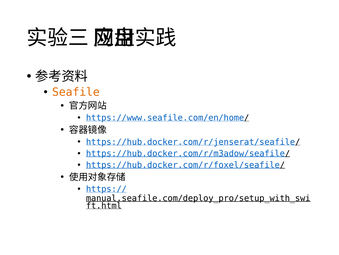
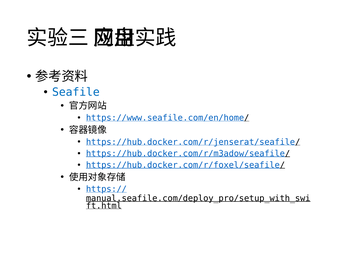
Seafile colour: orange -> blue (76, 92)
